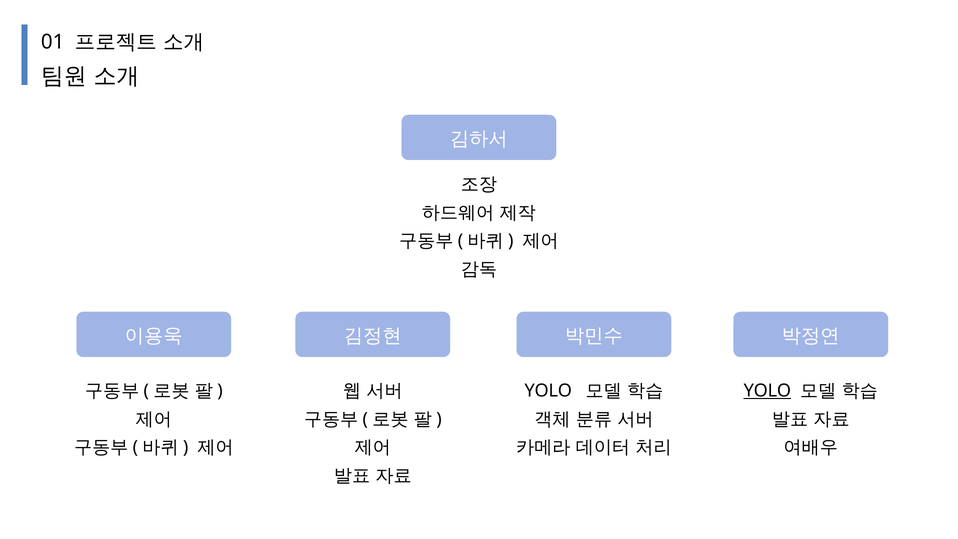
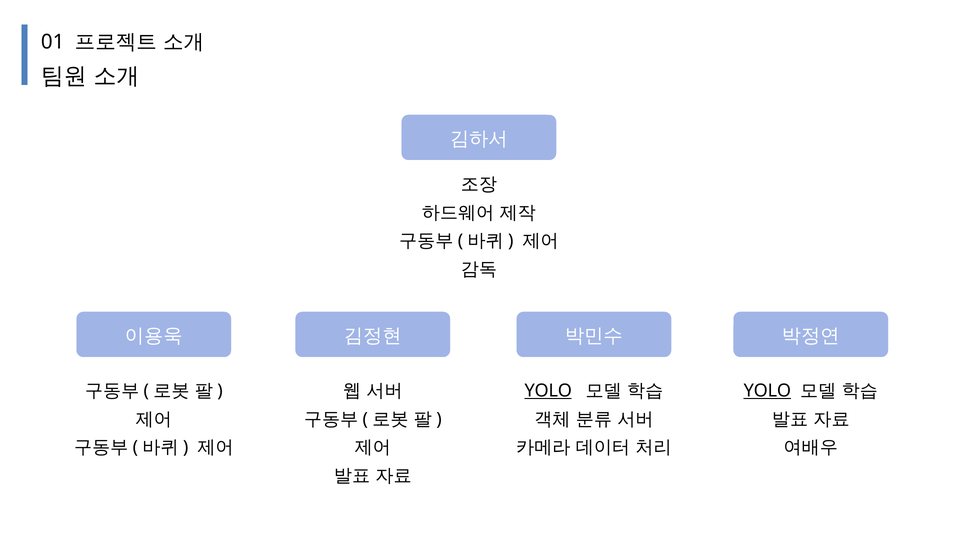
YOLO underline: none -> present (548, 391)
